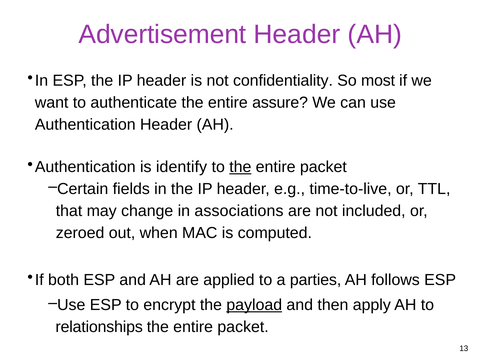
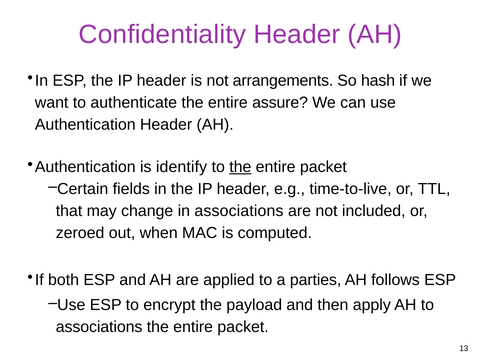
Advertisement: Advertisement -> Confidentiality (162, 34)
confidentiality: confidentiality -> arrangements (283, 81)
most: most -> hash (378, 81)
payload underline: present -> none (254, 305)
relationships: relationships -> associations (99, 327)
